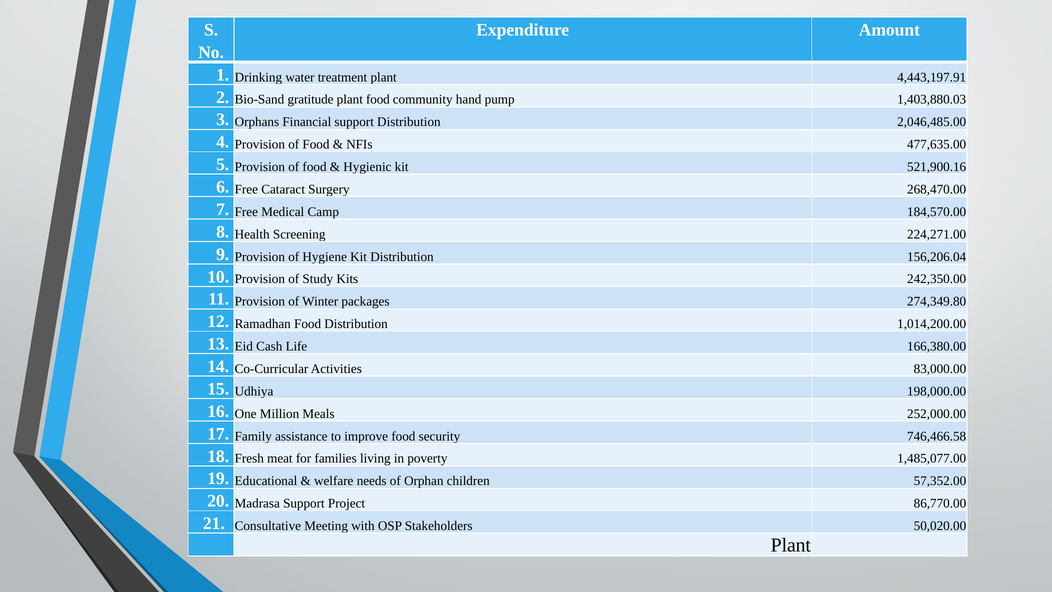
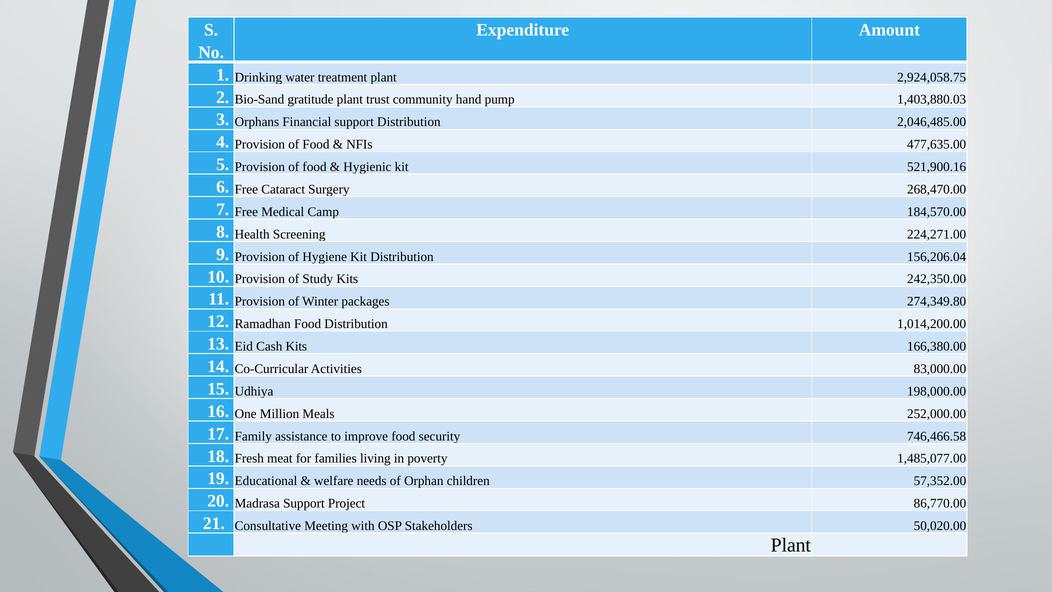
4,443,197.91: 4,443,197.91 -> 2,924,058.75 (932, 77)
plant food: food -> trust (378, 100)
Cash Life: Life -> Kits (296, 346)
